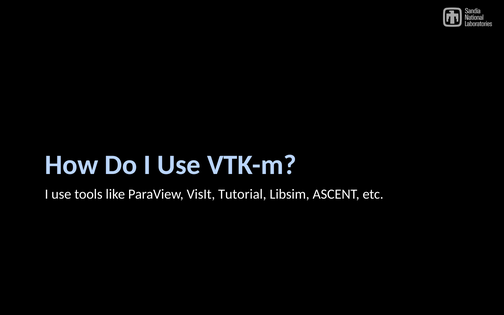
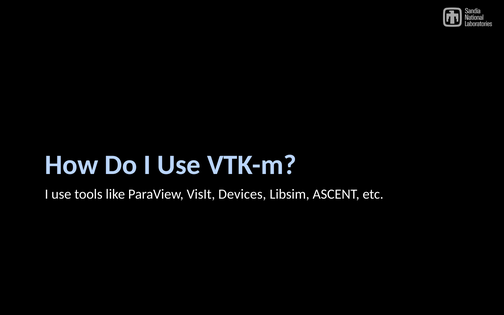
Tutorial: Tutorial -> Devices (242, 194)
